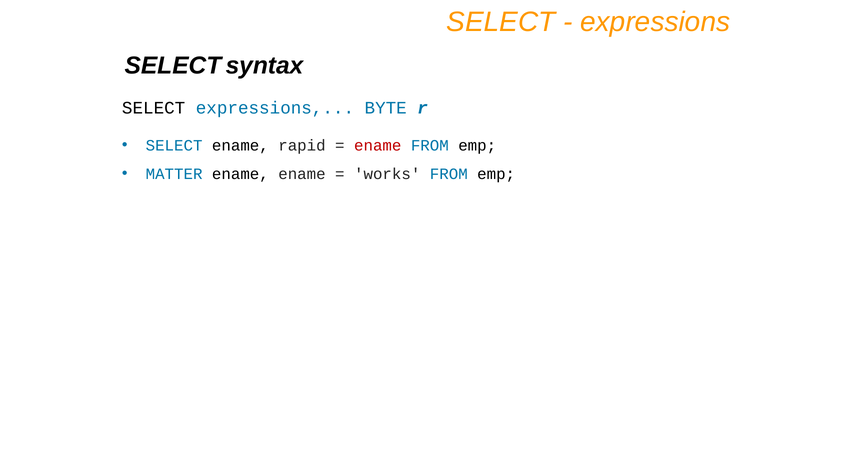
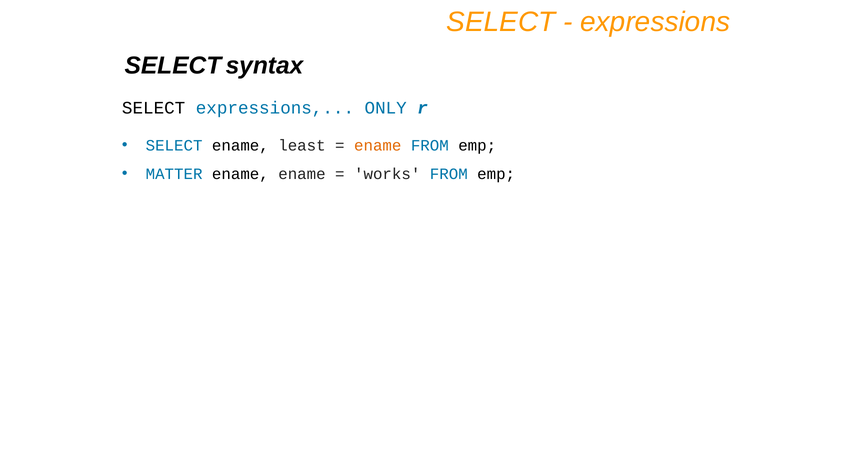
BYTE: BYTE -> ONLY (386, 108)
rapid: rapid -> least (302, 145)
ename colour: red -> orange (378, 145)
